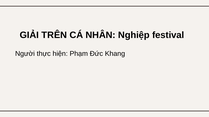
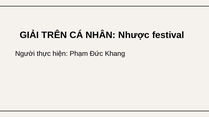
Nghiệp: Nghiệp -> Nhược (134, 35)
